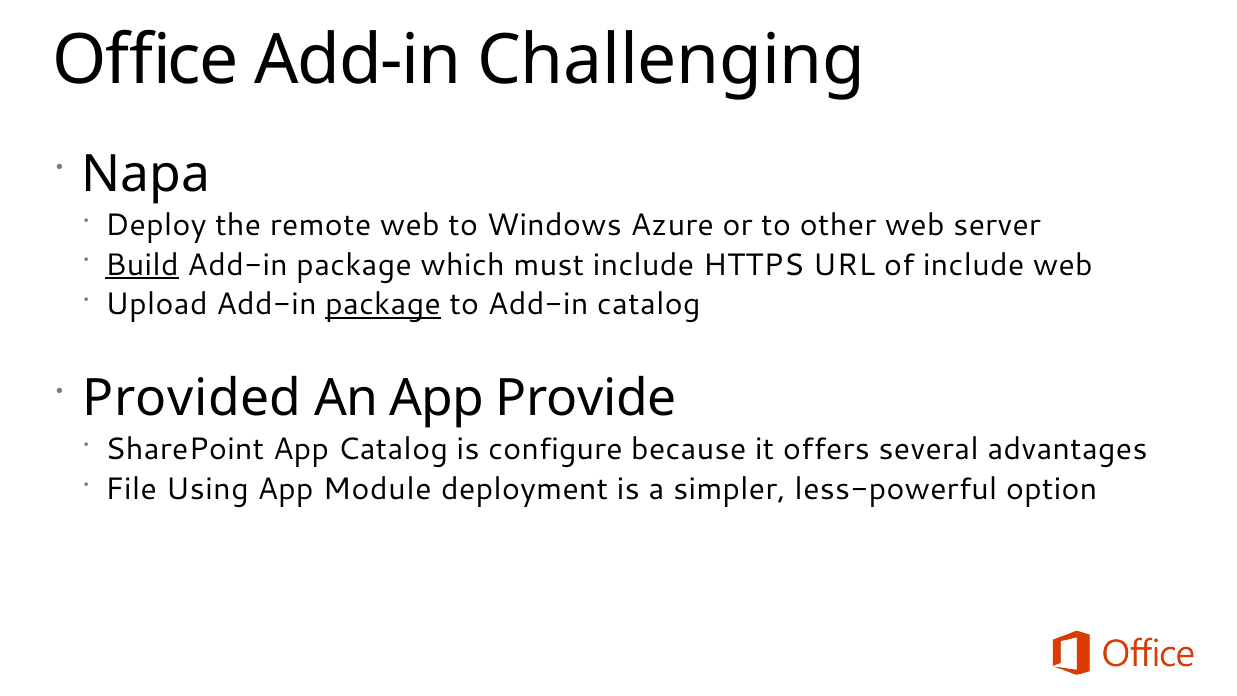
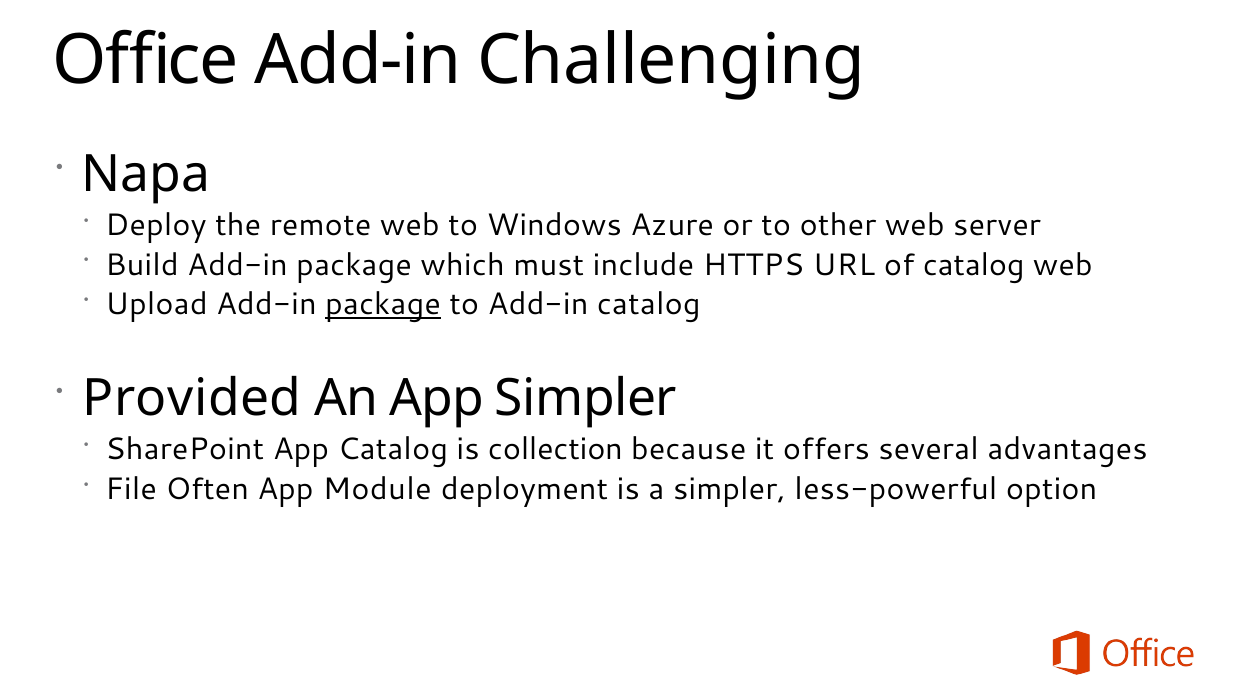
Build underline: present -> none (142, 265)
of include: include -> catalog (974, 265)
App Provide: Provide -> Simpler (586, 399)
configure: configure -> collection (555, 450)
Using: Using -> Often (207, 489)
